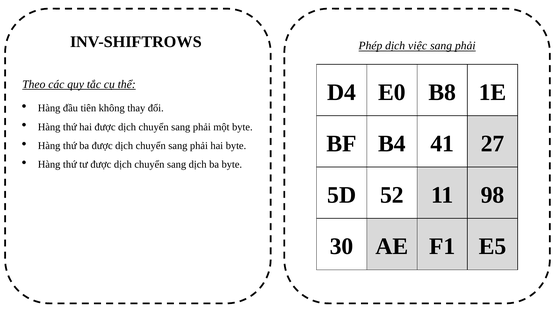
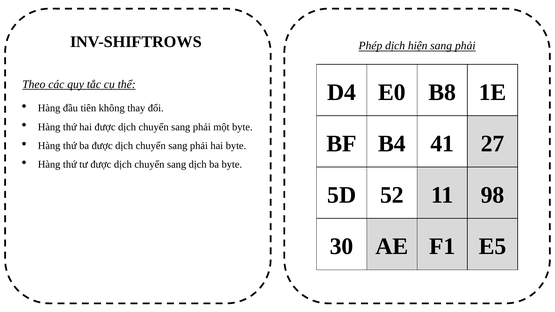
việc: việc -> hiện (418, 46)
